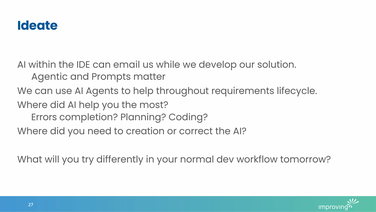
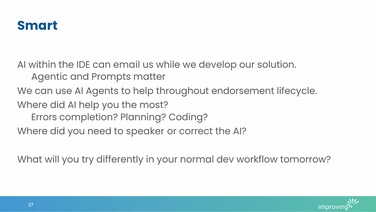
Ideate: Ideate -> Smart (37, 26)
requirements: requirements -> endorsement (243, 91)
creation: creation -> speaker (145, 131)
